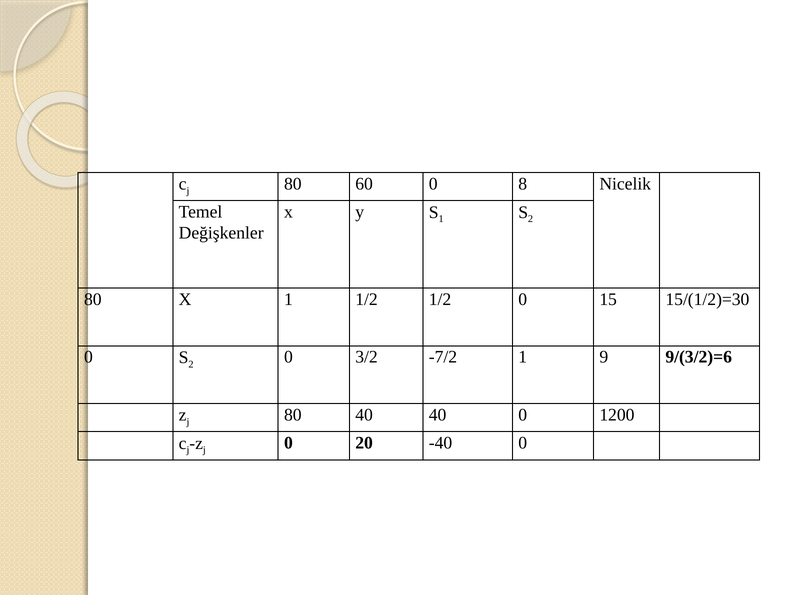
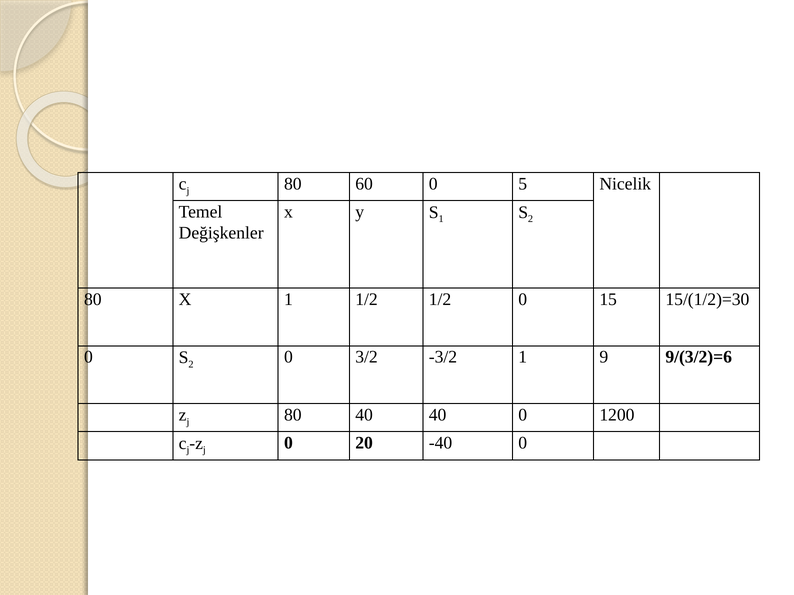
8: 8 -> 5 (523, 184)
-7/2: -7/2 -> -3/2 (443, 357)
